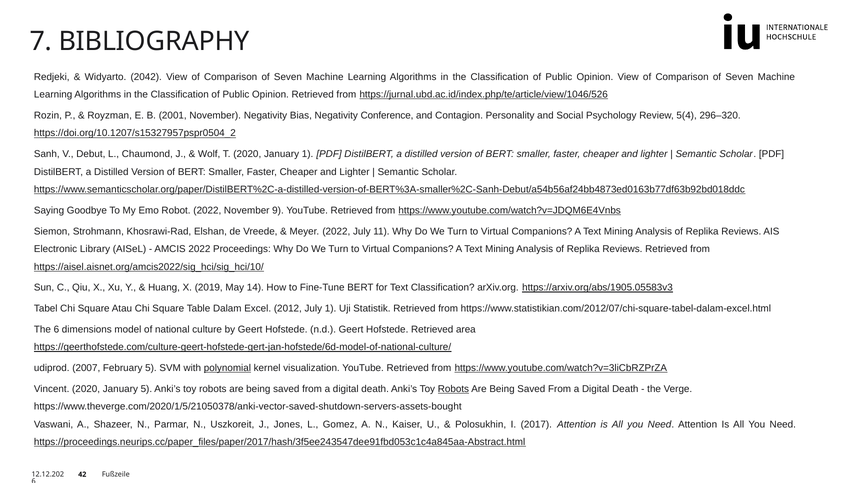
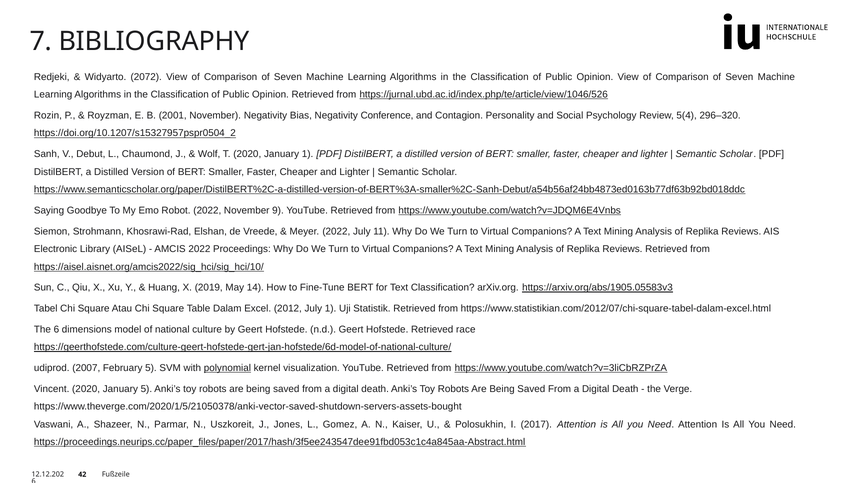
2042: 2042 -> 2072 (146, 77)
area: area -> race (466, 330)
Robots underline: present -> none (453, 389)
